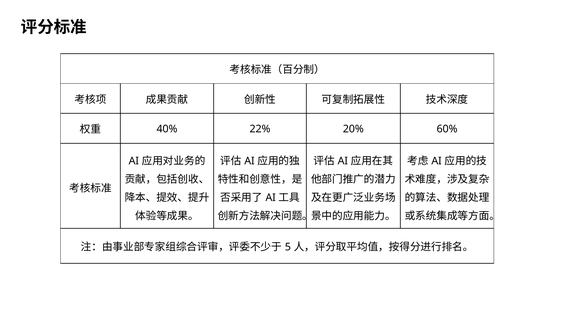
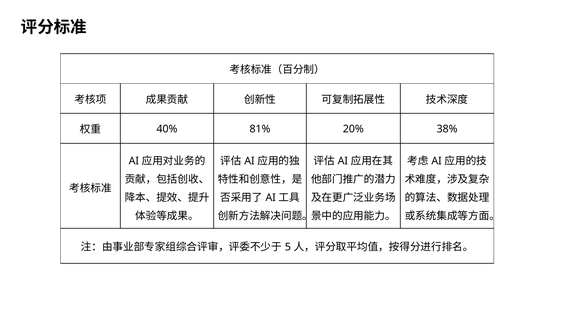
22%: 22% -> 81% (260, 129)
60%: 60% -> 38% (447, 129)
